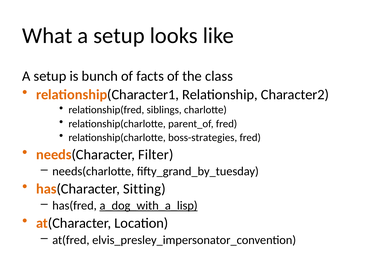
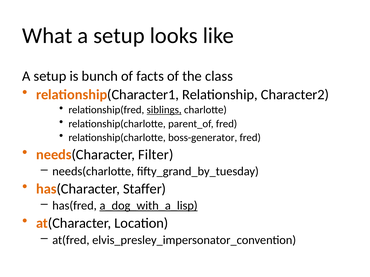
siblings underline: none -> present (164, 110)
boss-strategies: boss-strategies -> boss-generator (203, 138)
Sitting: Sitting -> Staffer (145, 189)
